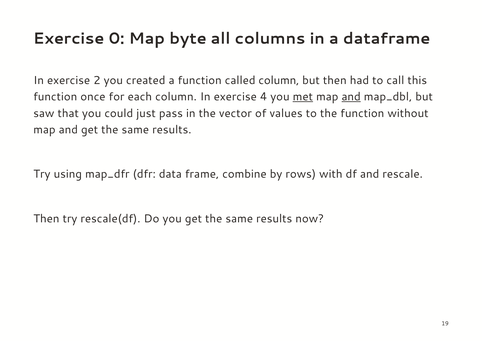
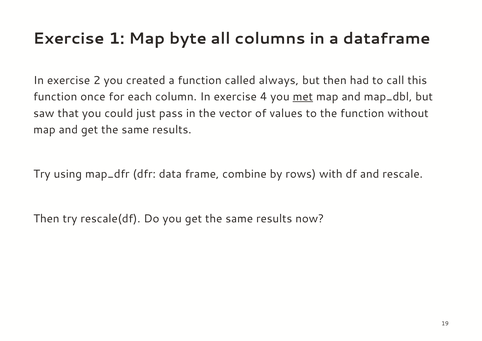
0: 0 -> 1 (117, 39)
called column: column -> always (279, 80)
and underline: present -> none (351, 97)
